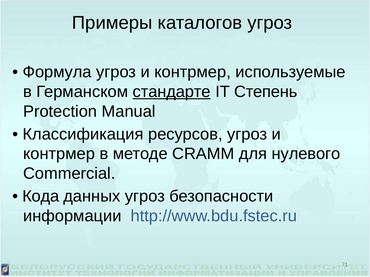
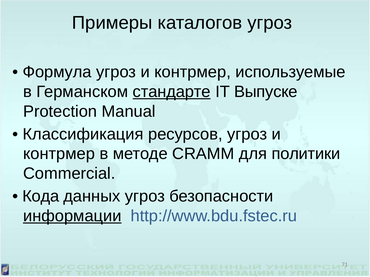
Степень: Степень -> Выпуске (266, 92)
нулевого: нулевого -> политики (306, 154)
информации underline: none -> present (72, 216)
